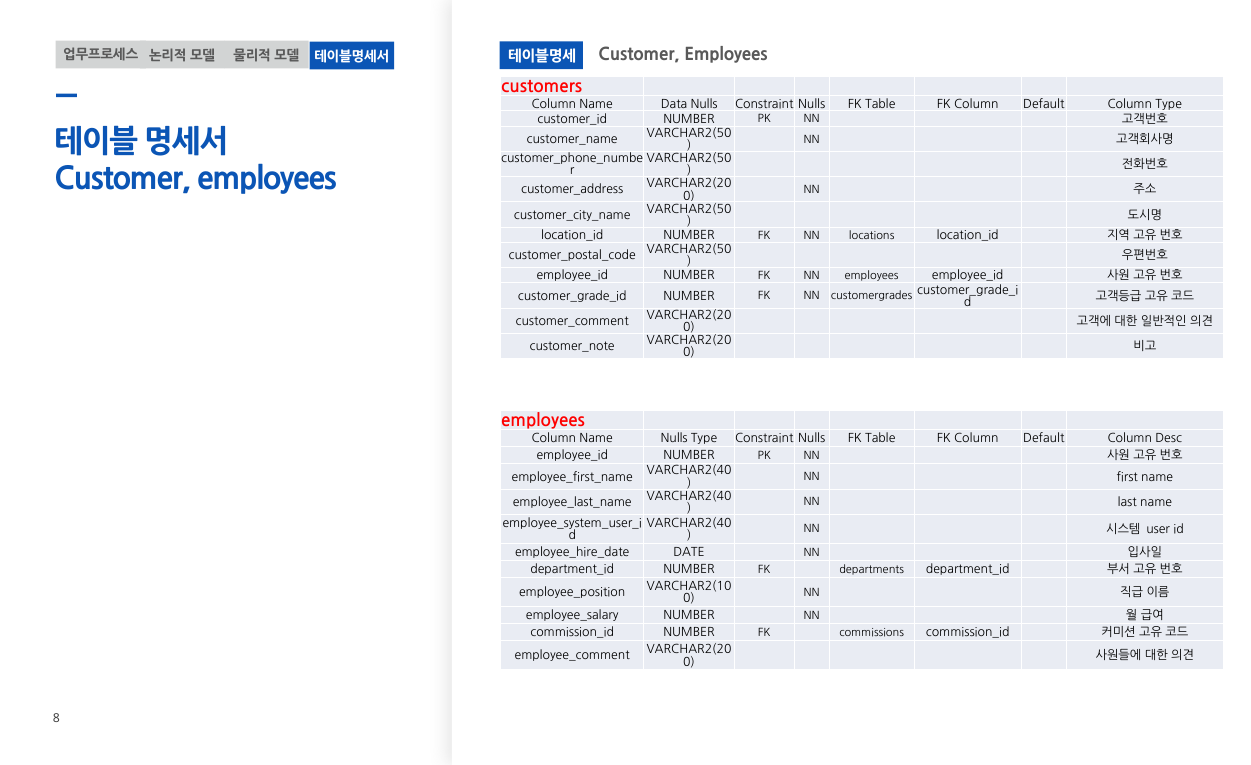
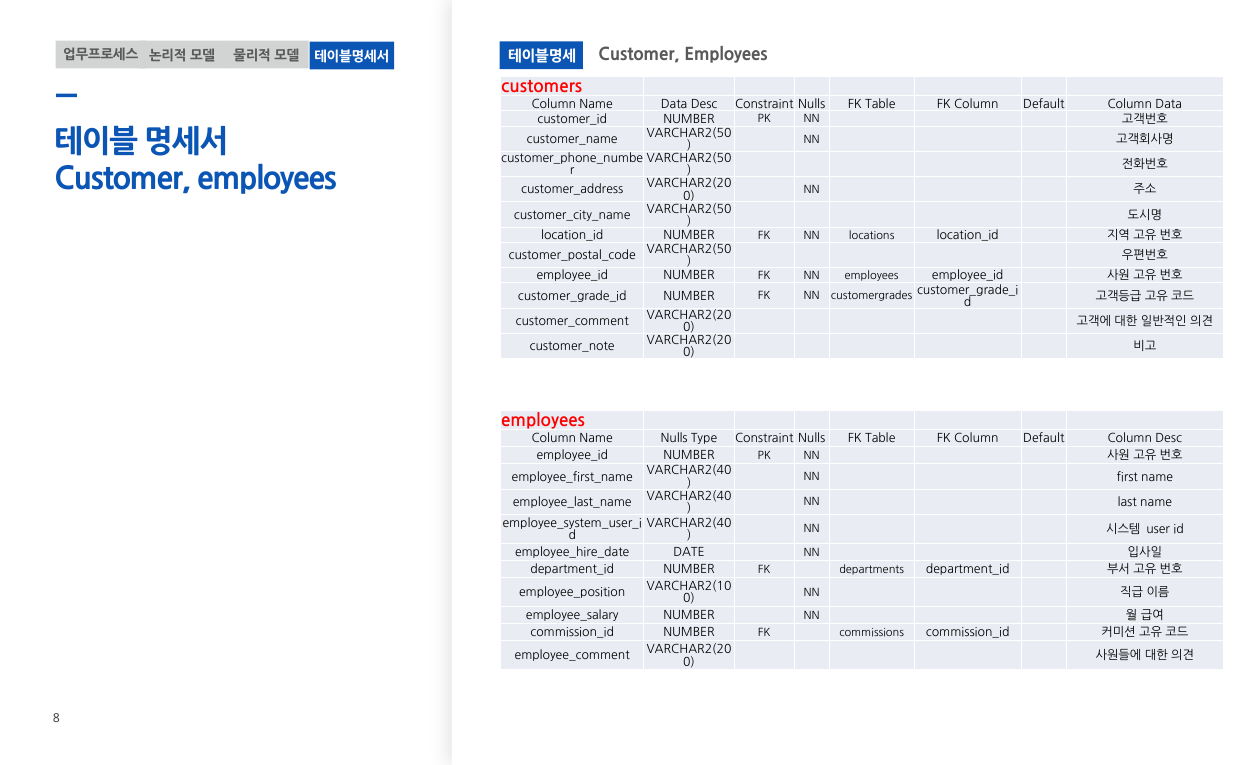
Data Nulls: Nulls -> Desc (704, 104)
Column Type: Type -> Data (1169, 104)
